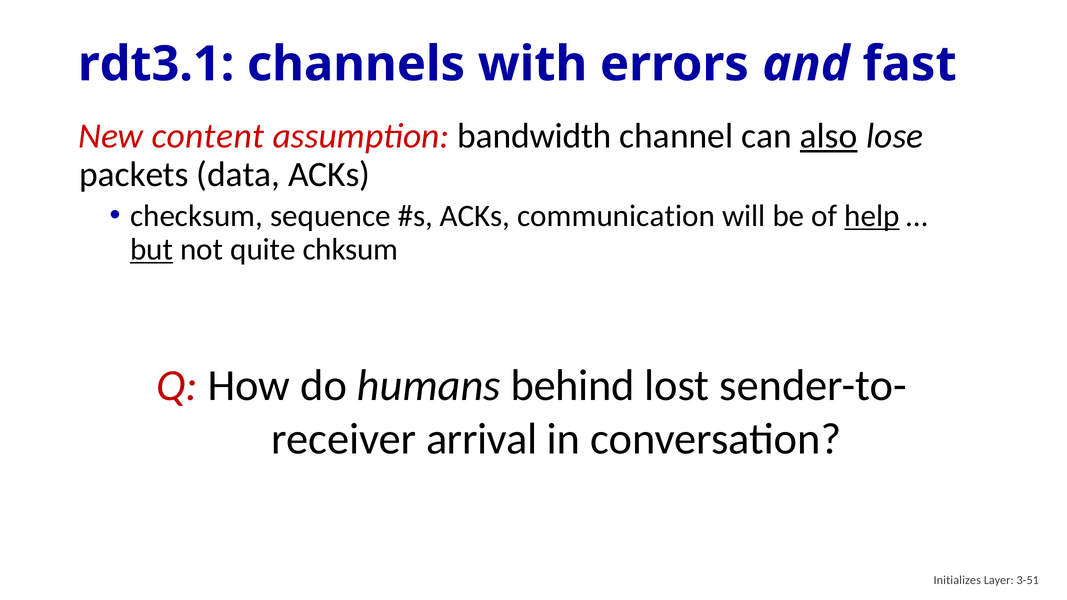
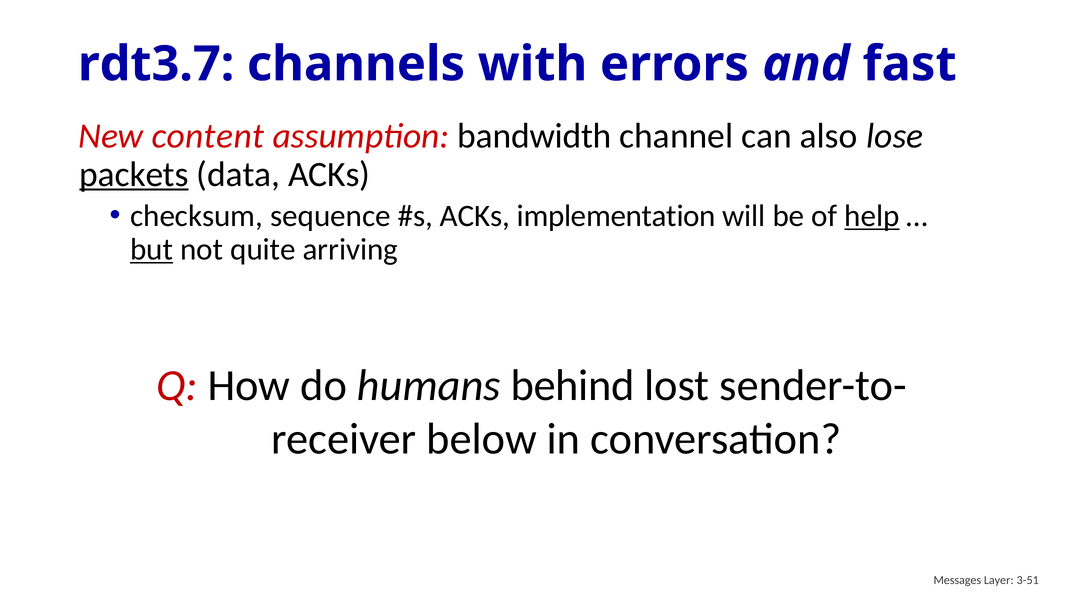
rdt3.1: rdt3.1 -> rdt3.7 (156, 64)
also underline: present -> none (829, 136)
packets underline: none -> present (134, 174)
communication: communication -> implementation (616, 216)
chksum: chksum -> arriving (350, 249)
arrival: arrival -> below (482, 439)
Initializes: Initializes -> Messages (957, 580)
